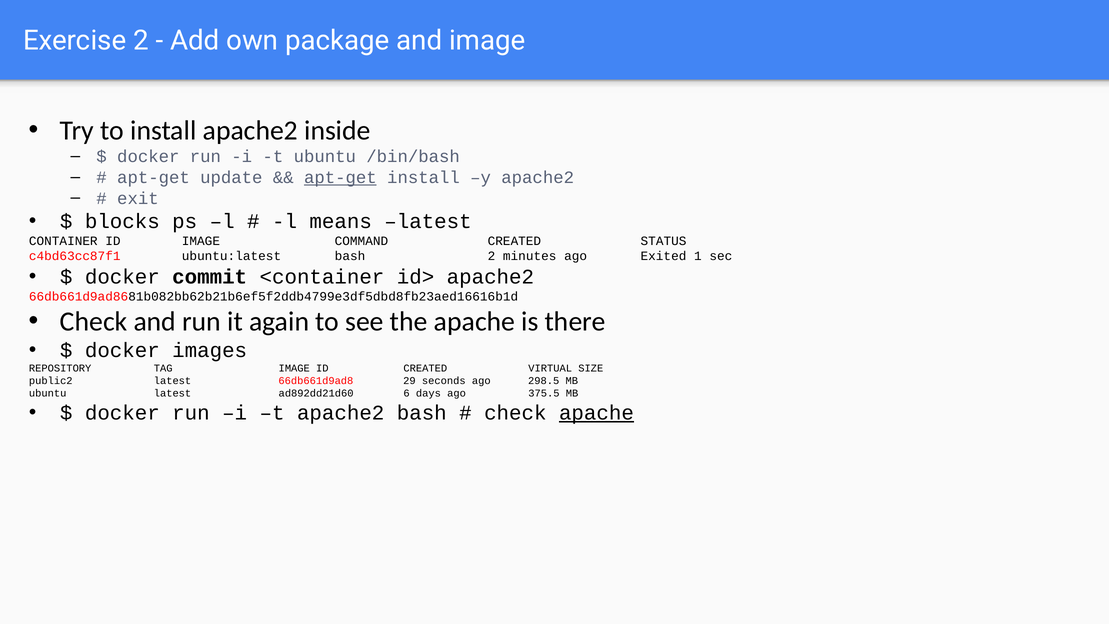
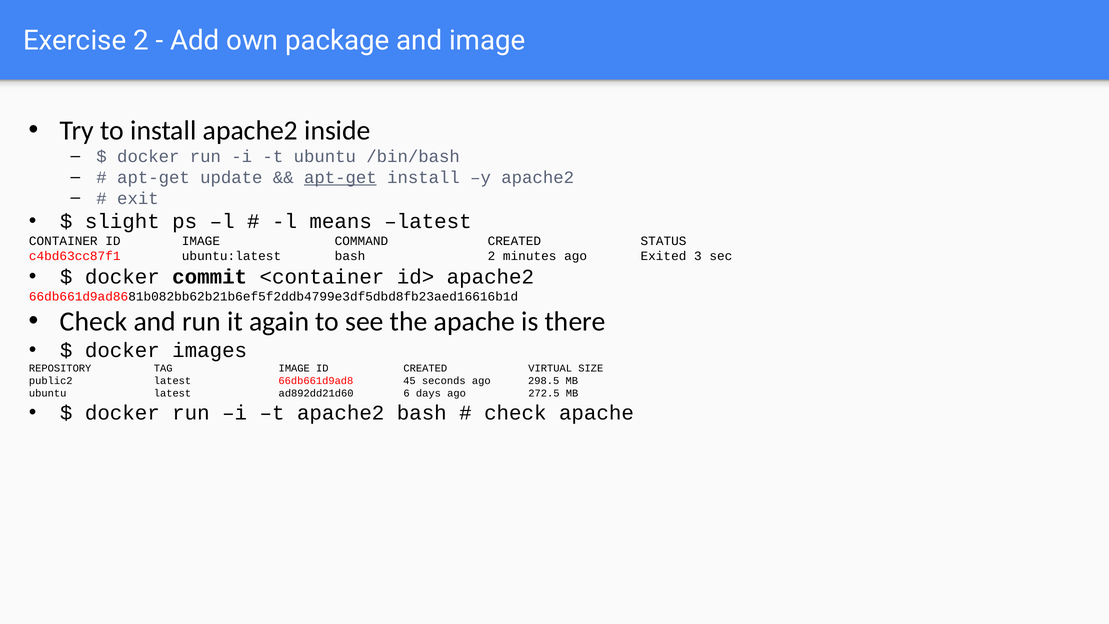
blocks: blocks -> slight (122, 221)
1: 1 -> 3 (698, 256)
29: 29 -> 45 (409, 381)
375.5: 375.5 -> 272.5 (544, 393)
apache underline: present -> none (596, 413)
